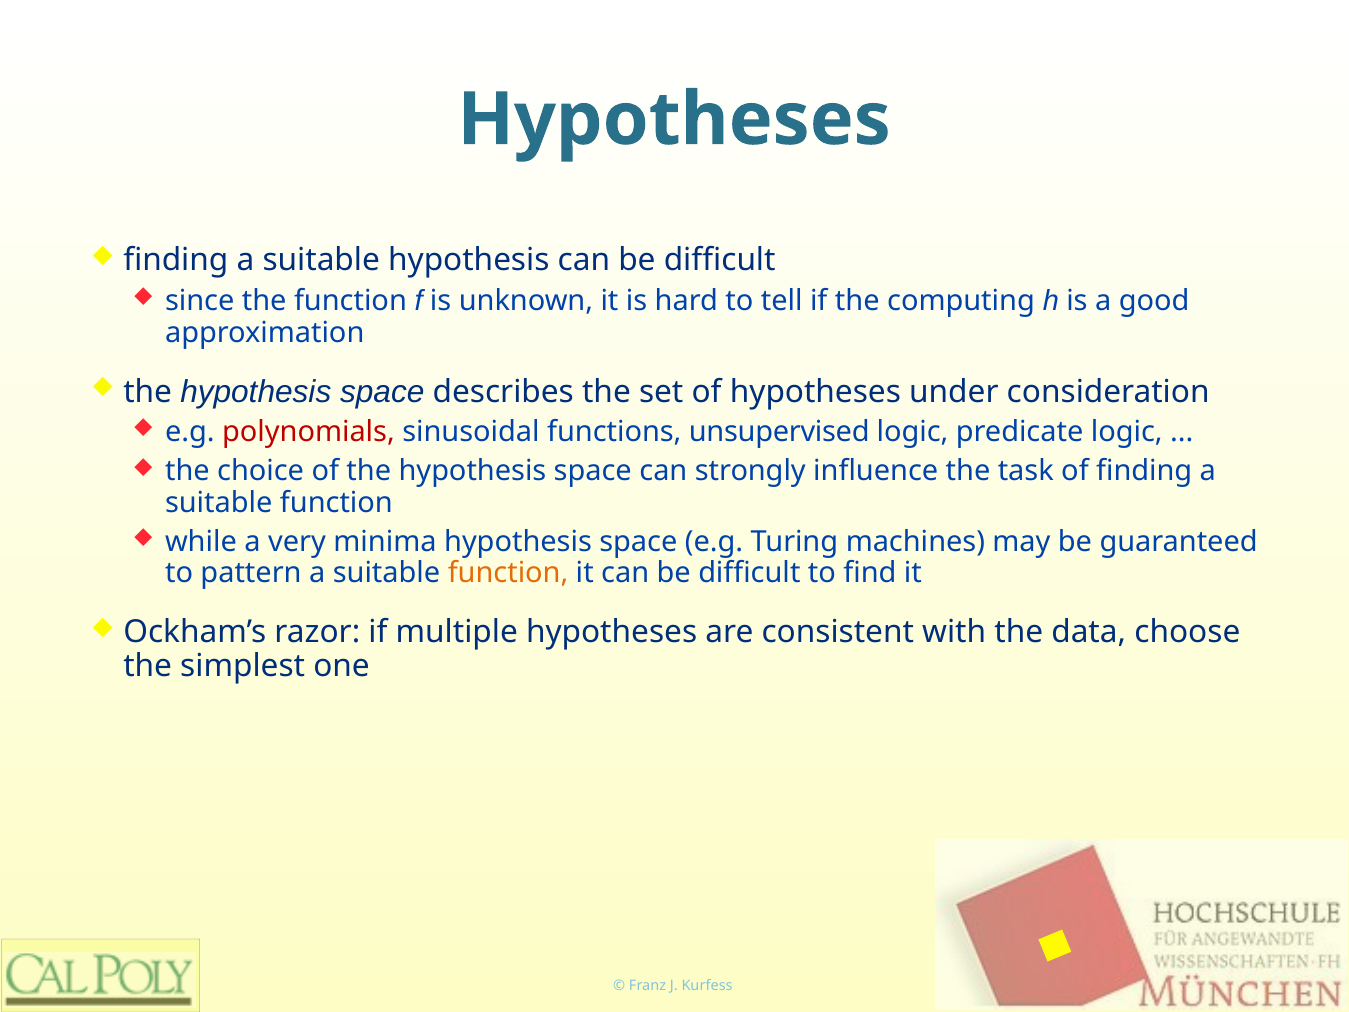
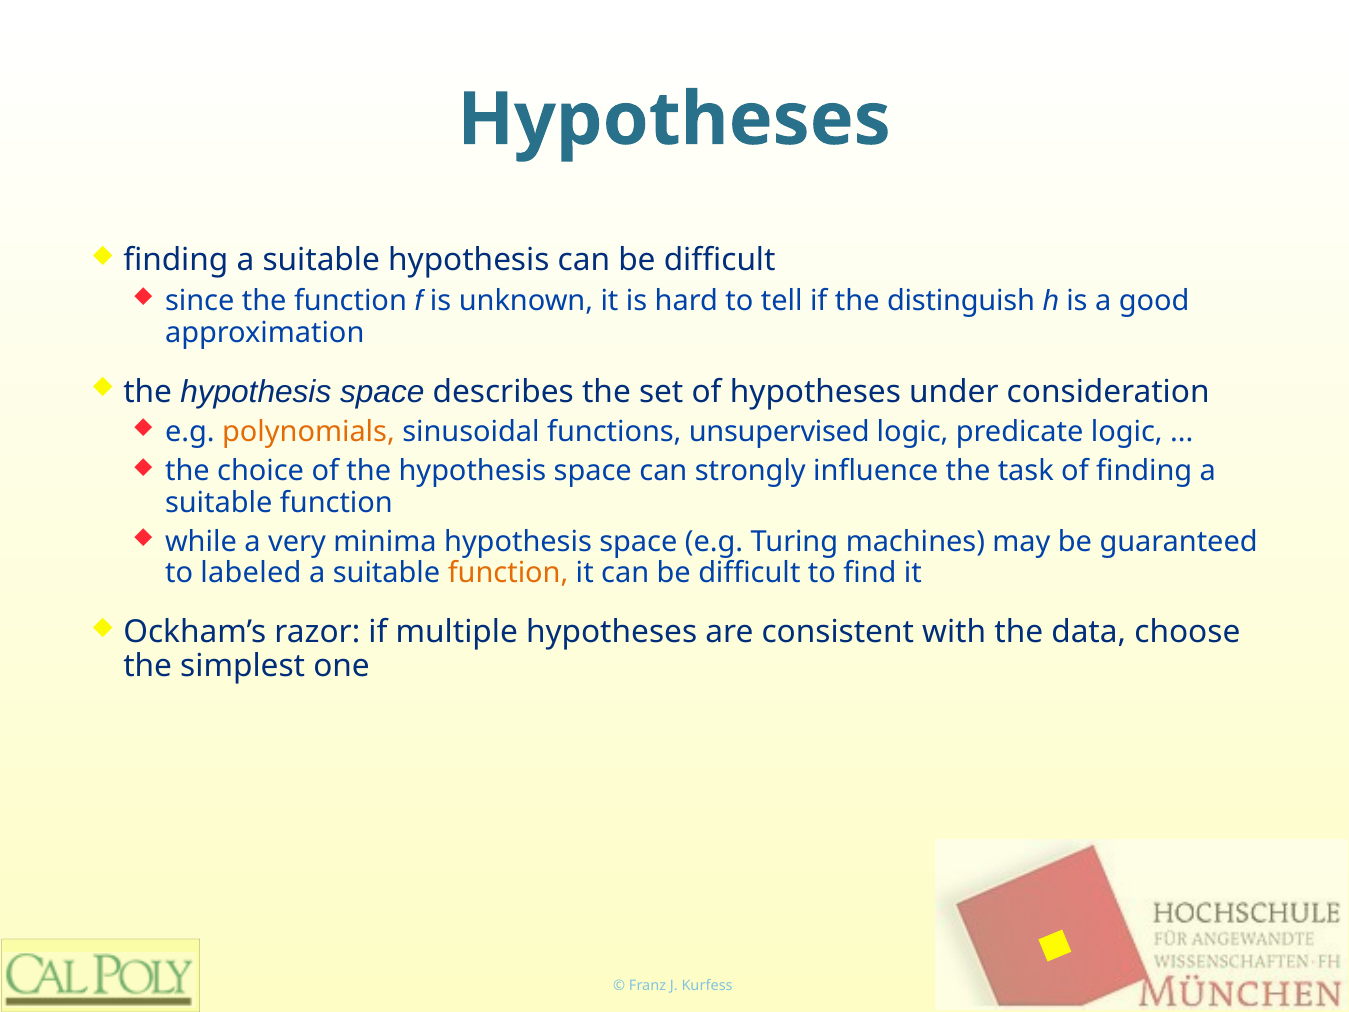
computing: computing -> distinguish (961, 301)
polynomials colour: red -> orange (308, 432)
pattern: pattern -> labeled (251, 573)
